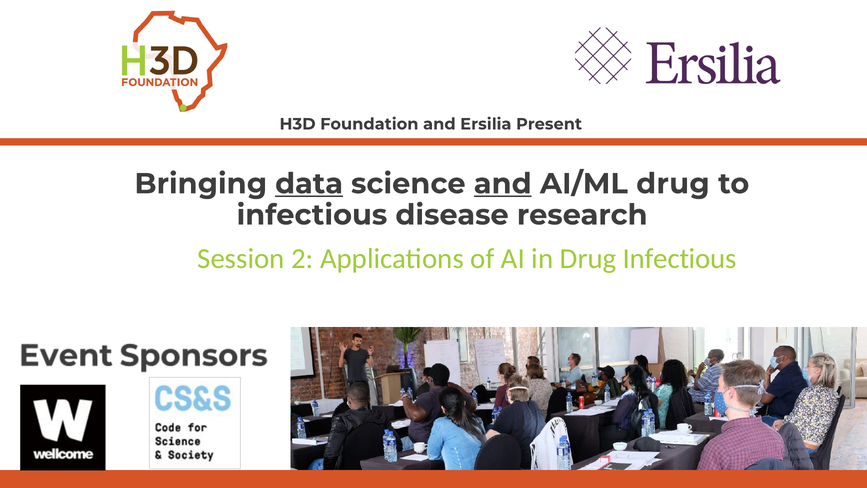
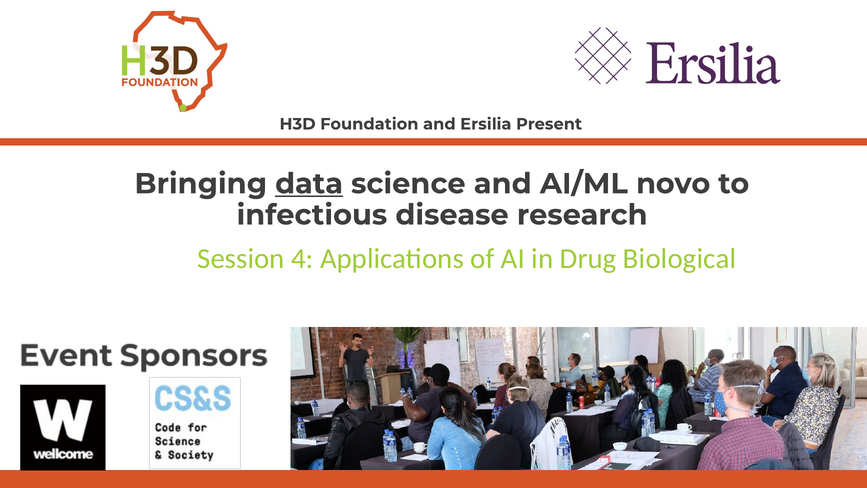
and underline: present -> none (503, 184)
AI/ML drug: drug -> novo (673, 184)
2: 2 -> 4 (302, 258)
Drug Infectious: Infectious -> Biological (680, 258)
